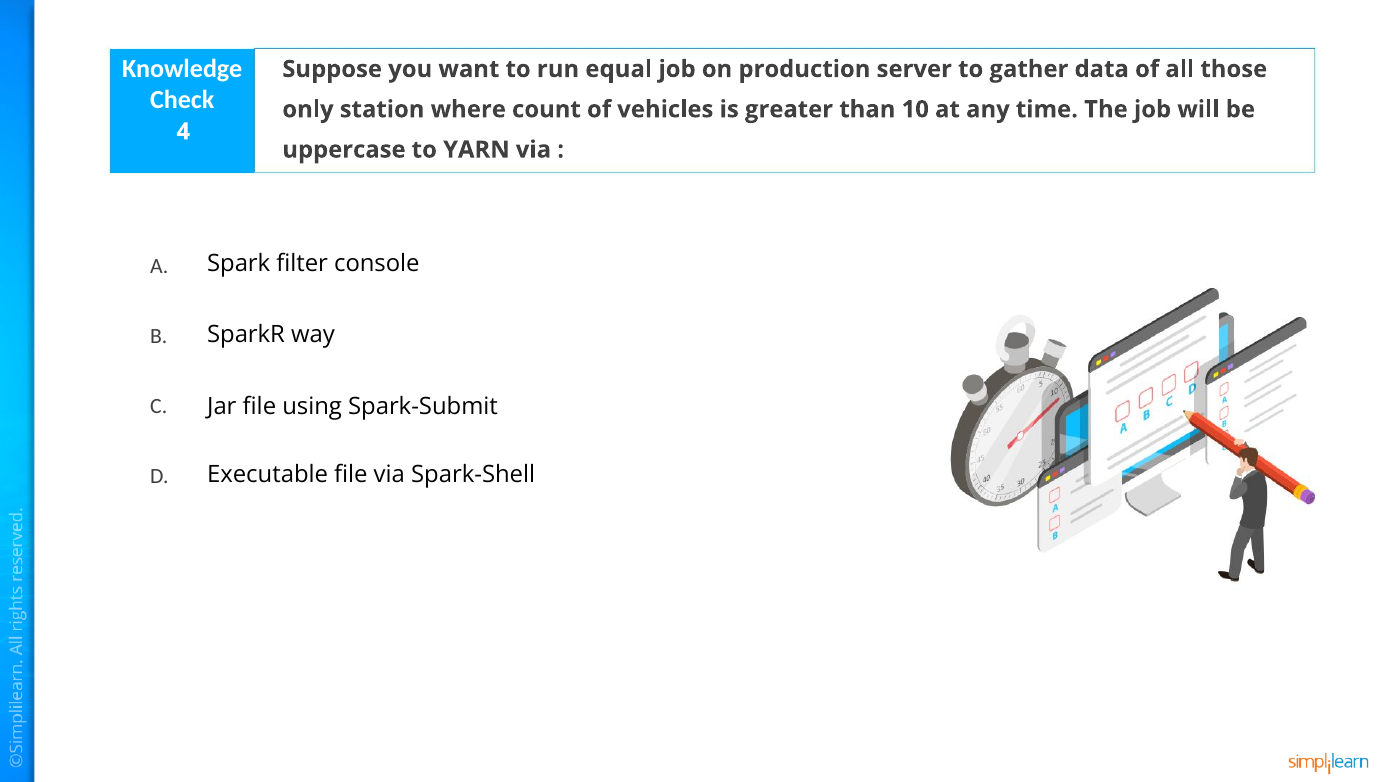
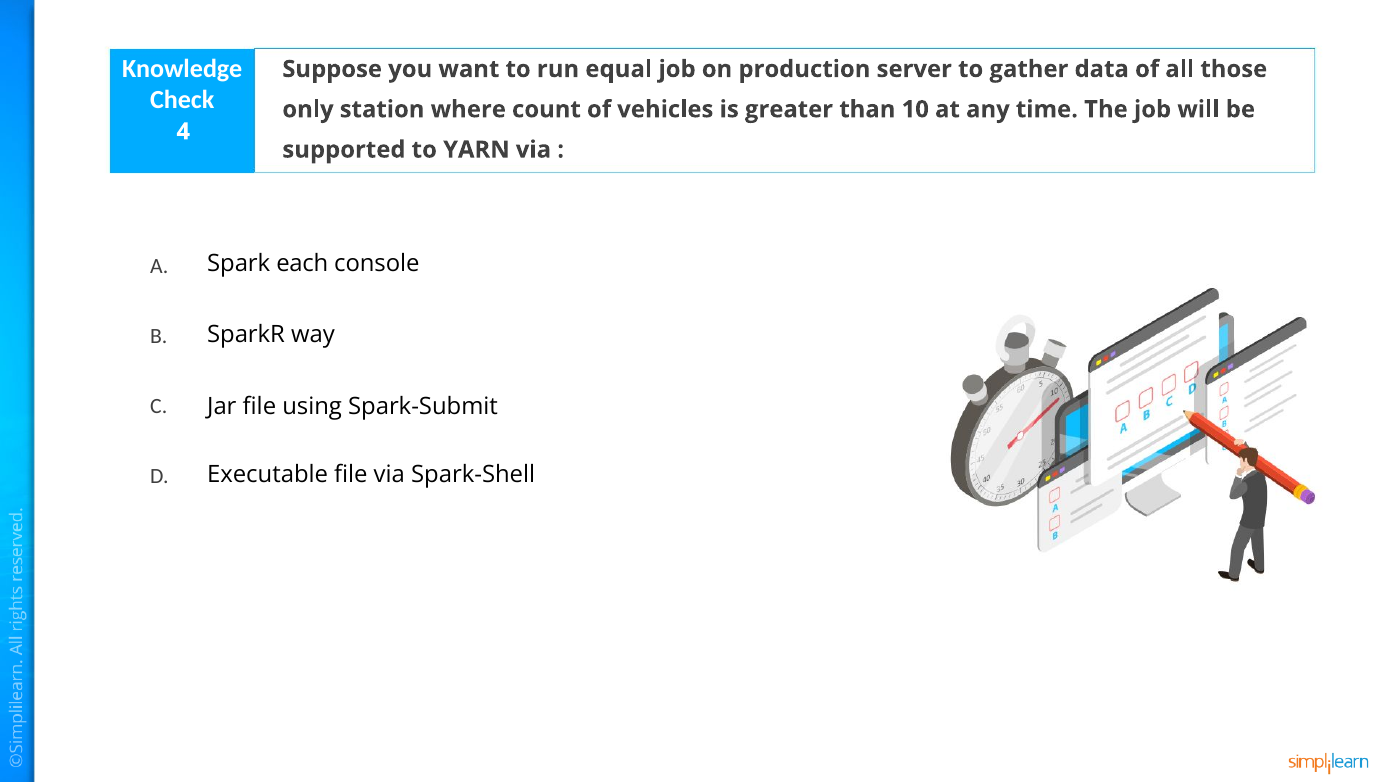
uppercase: uppercase -> supported (344, 150)
filter: filter -> each (302, 264)
